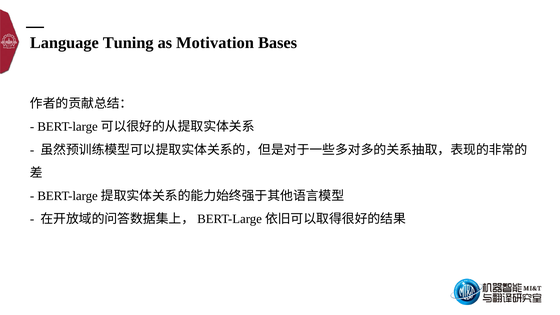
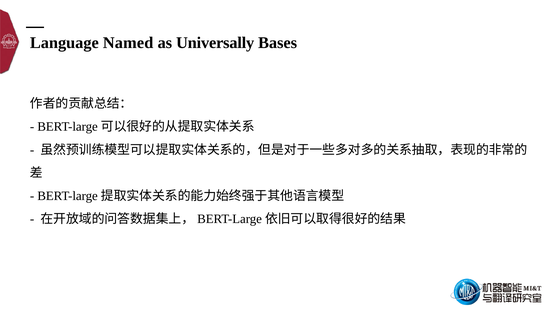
Tuning: Tuning -> Named (128, 43)
Motivation: Motivation -> Universally (215, 43)
